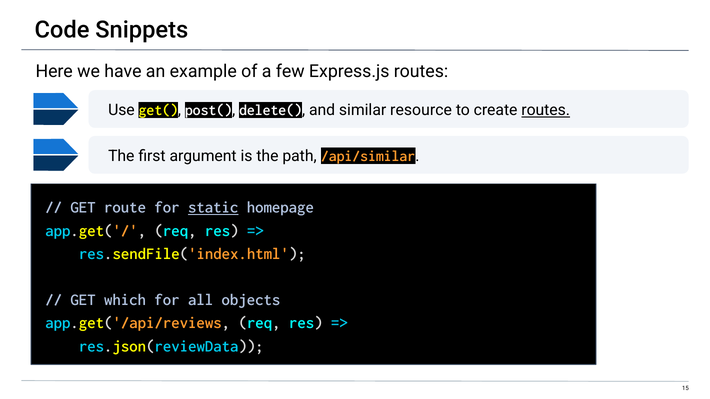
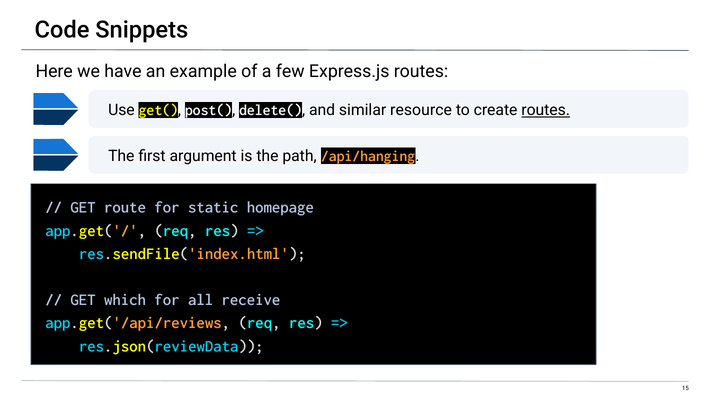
/api/similar: /api/similar -> /api/hanging (368, 156)
static underline: present -> none (213, 208)
objects: objects -> receive (251, 300)
